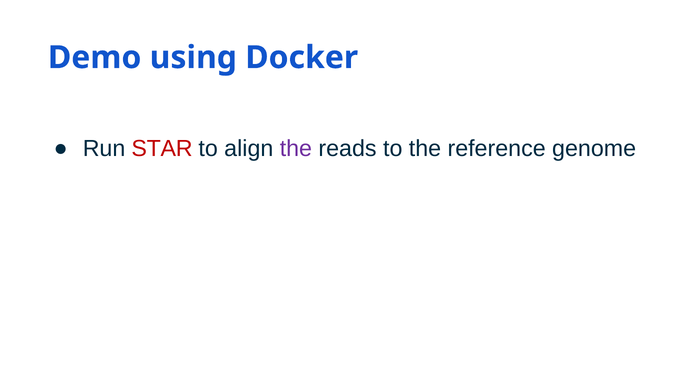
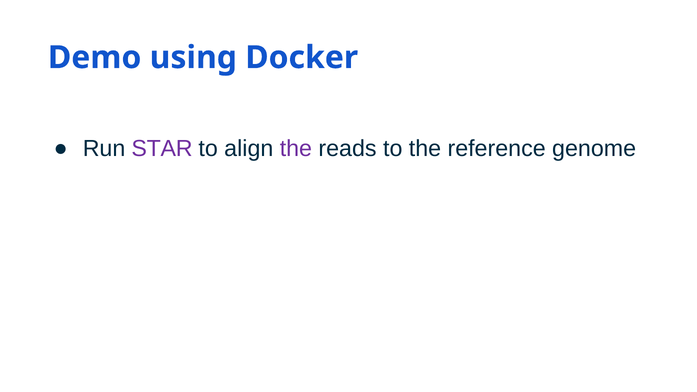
STAR colour: red -> purple (162, 149)
